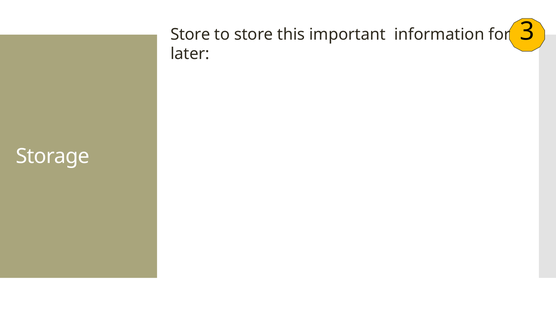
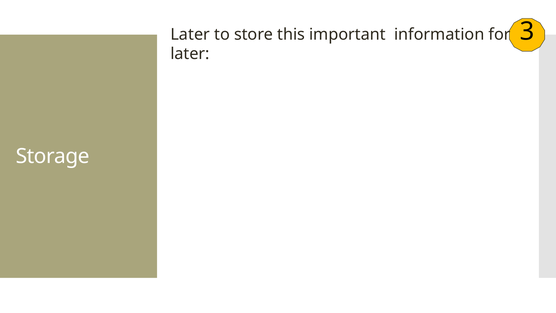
Store: Store -> Later (190, 34)
